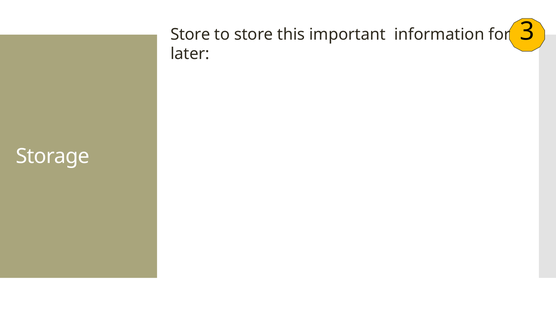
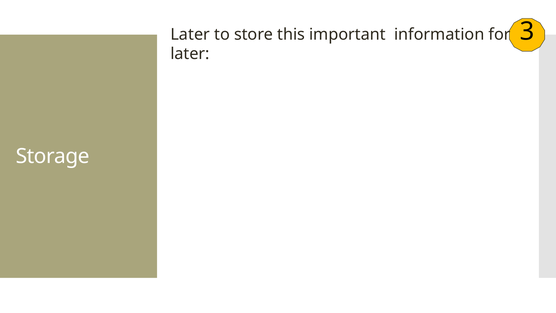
Store: Store -> Later (190, 34)
